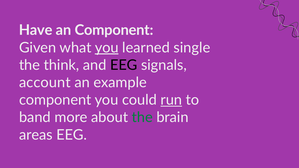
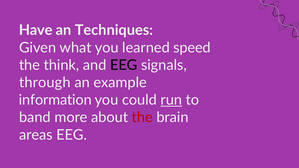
an Component: Component -> Techniques (114, 30)
you underline: present -> none (107, 48)
single: single -> speed (192, 48)
account: account -> through (45, 83)
component: component -> information (55, 100)
the colour: green -> red (142, 118)
